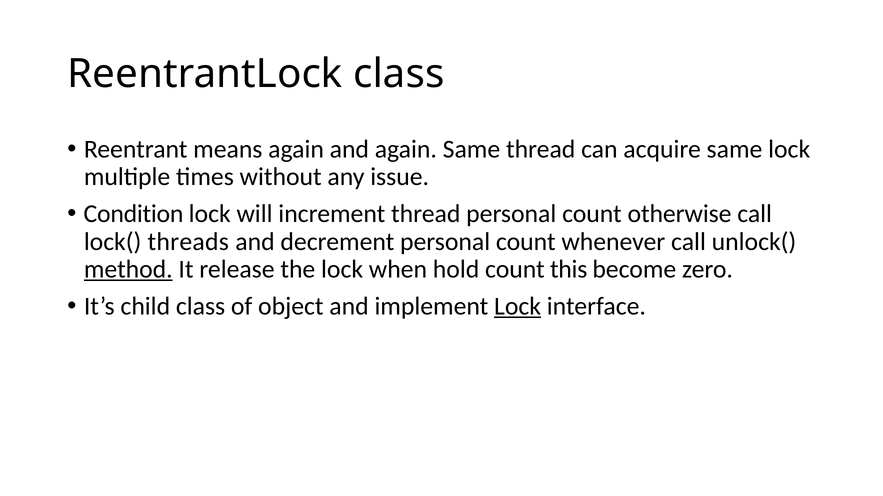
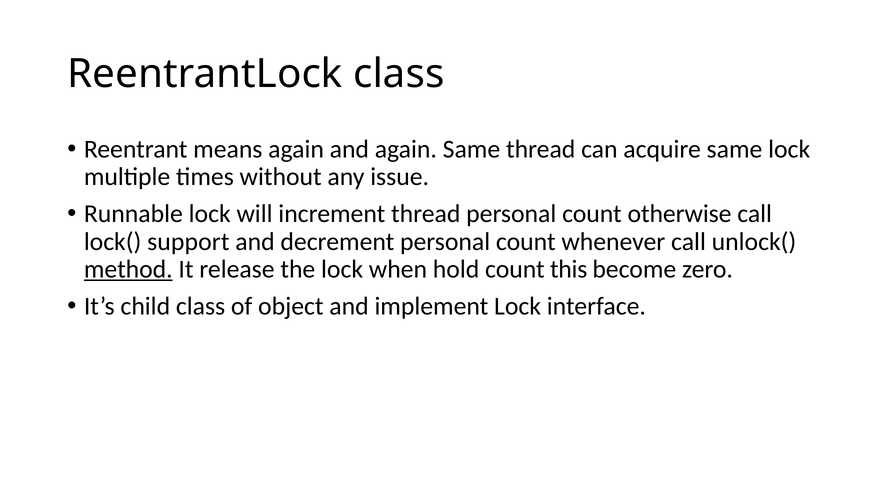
Condition: Condition -> Runnable (133, 214)
threads: threads -> support (188, 242)
Lock underline: present -> none (518, 307)
